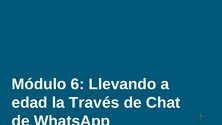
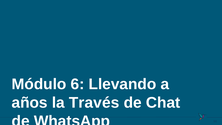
edad: edad -> años (30, 103)
